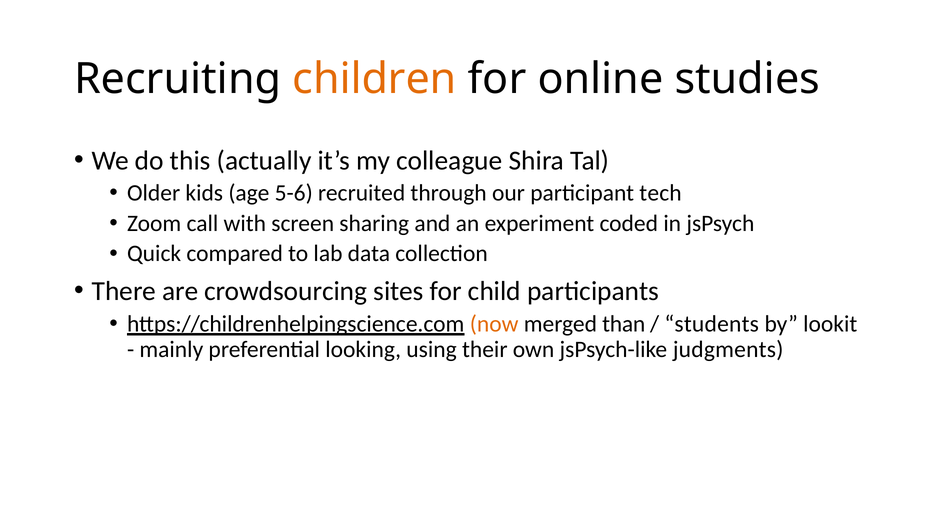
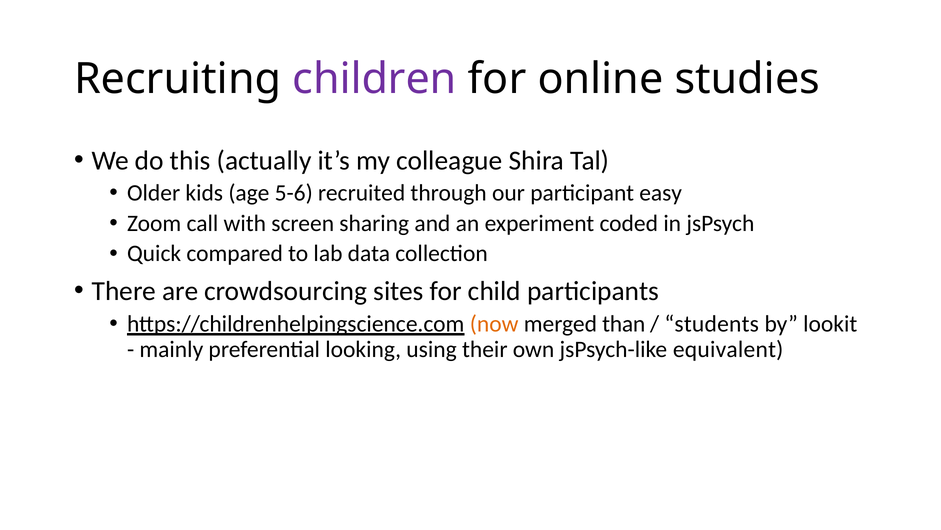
children colour: orange -> purple (375, 79)
tech: tech -> easy (661, 193)
judgments: judgments -> equivalent (728, 349)
